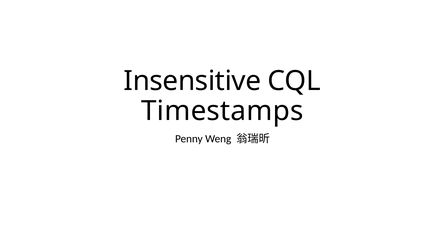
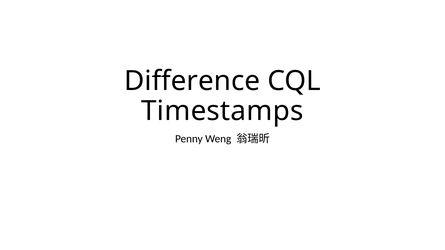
Insensitive: Insensitive -> Difference (192, 81)
